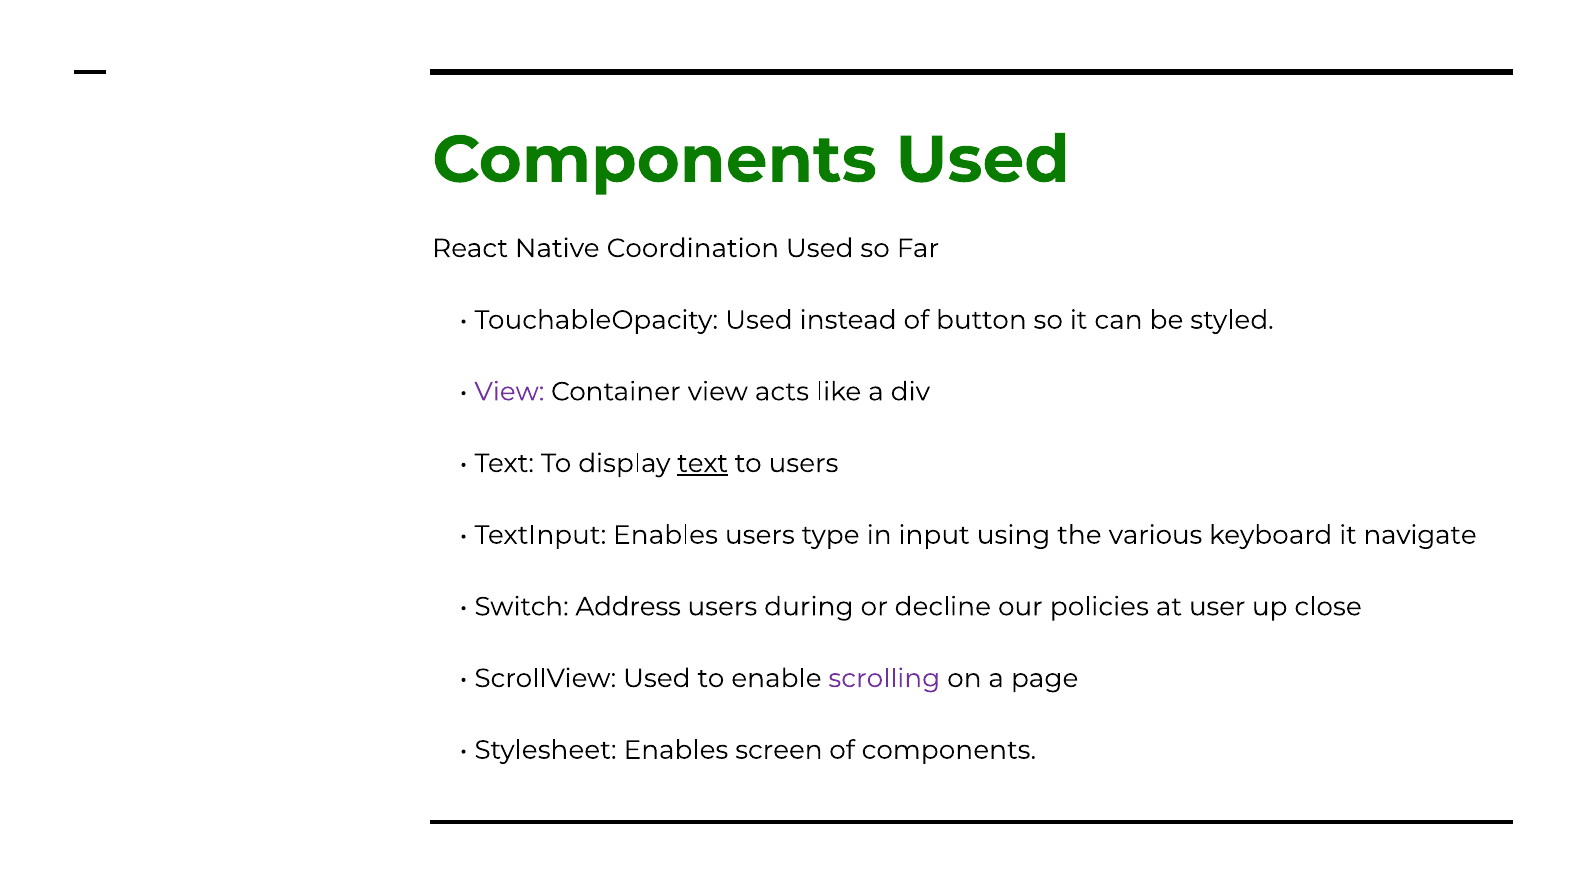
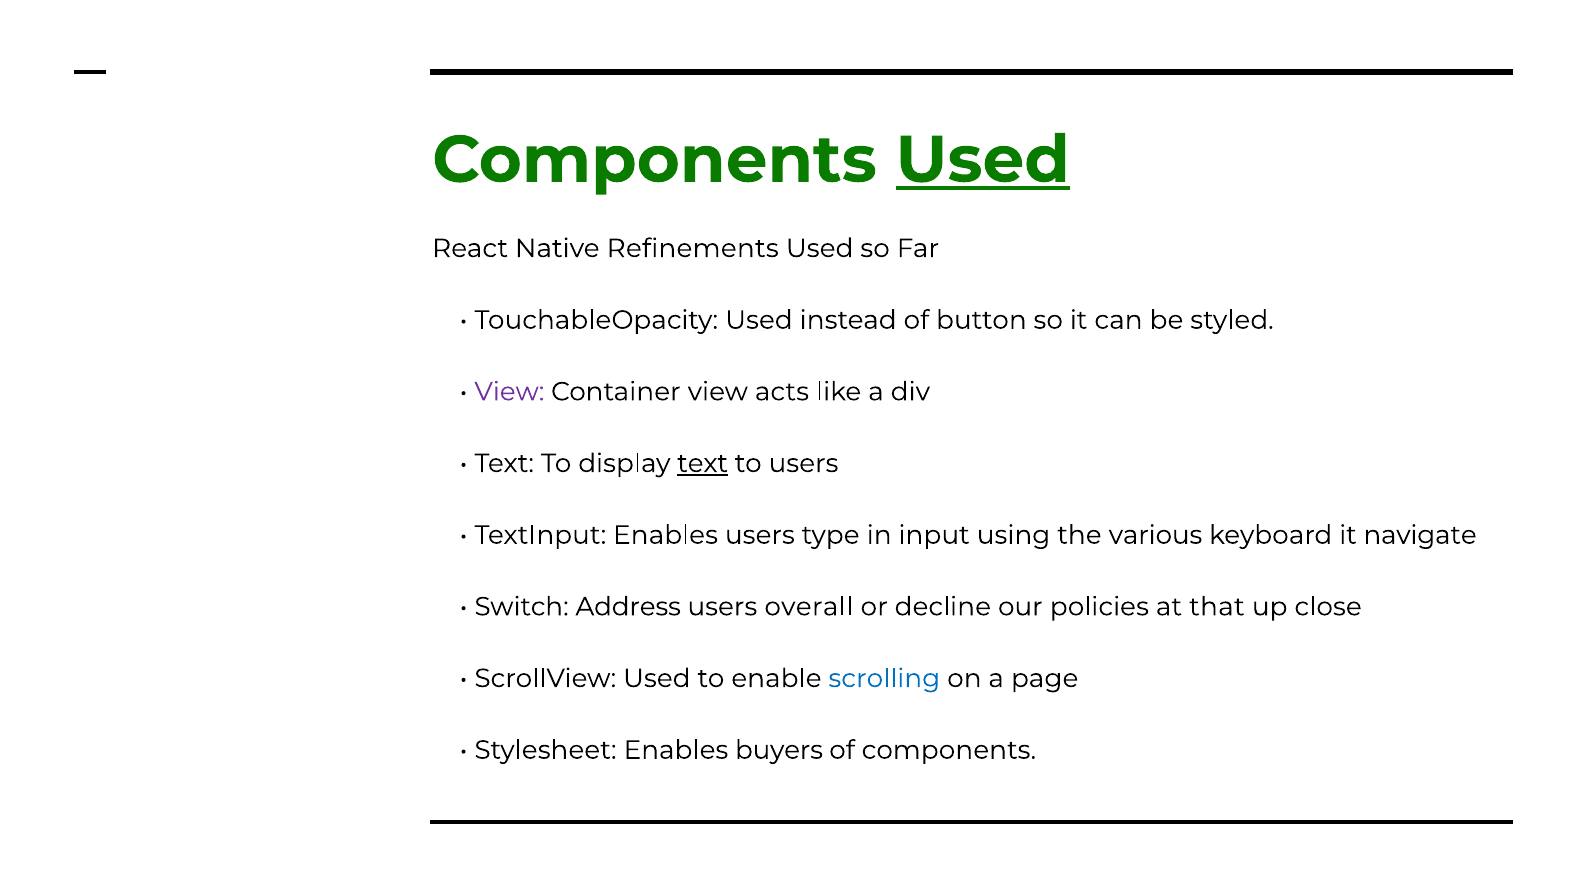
Used underline: none -> present (983, 160)
Coordination: Coordination -> Refinements (693, 248)
during: during -> overall (809, 607)
user: user -> that (1217, 607)
scrolling colour: purple -> blue (884, 679)
screen: screen -> buyers (779, 750)
